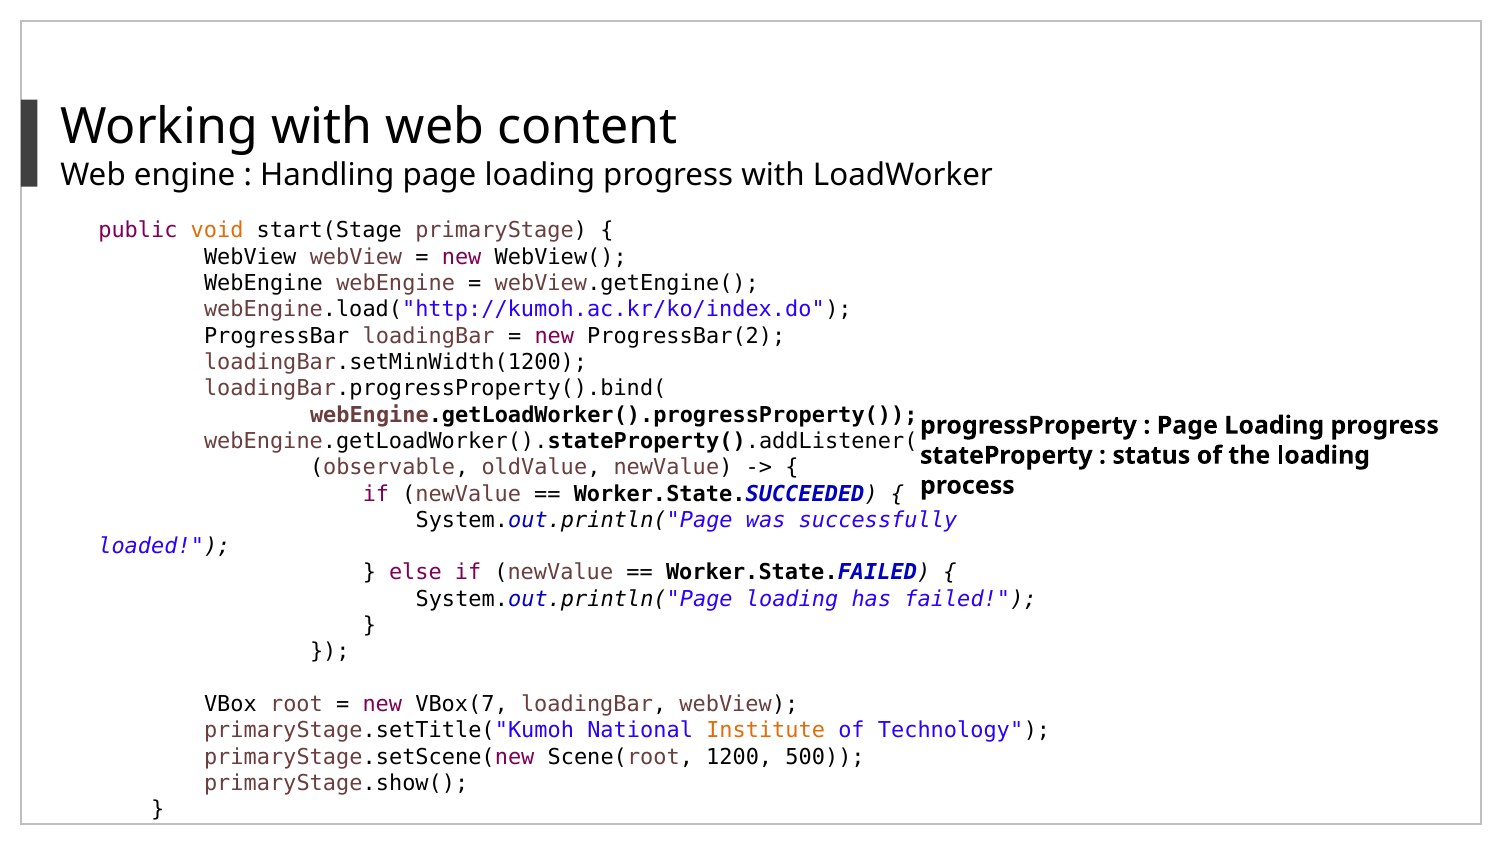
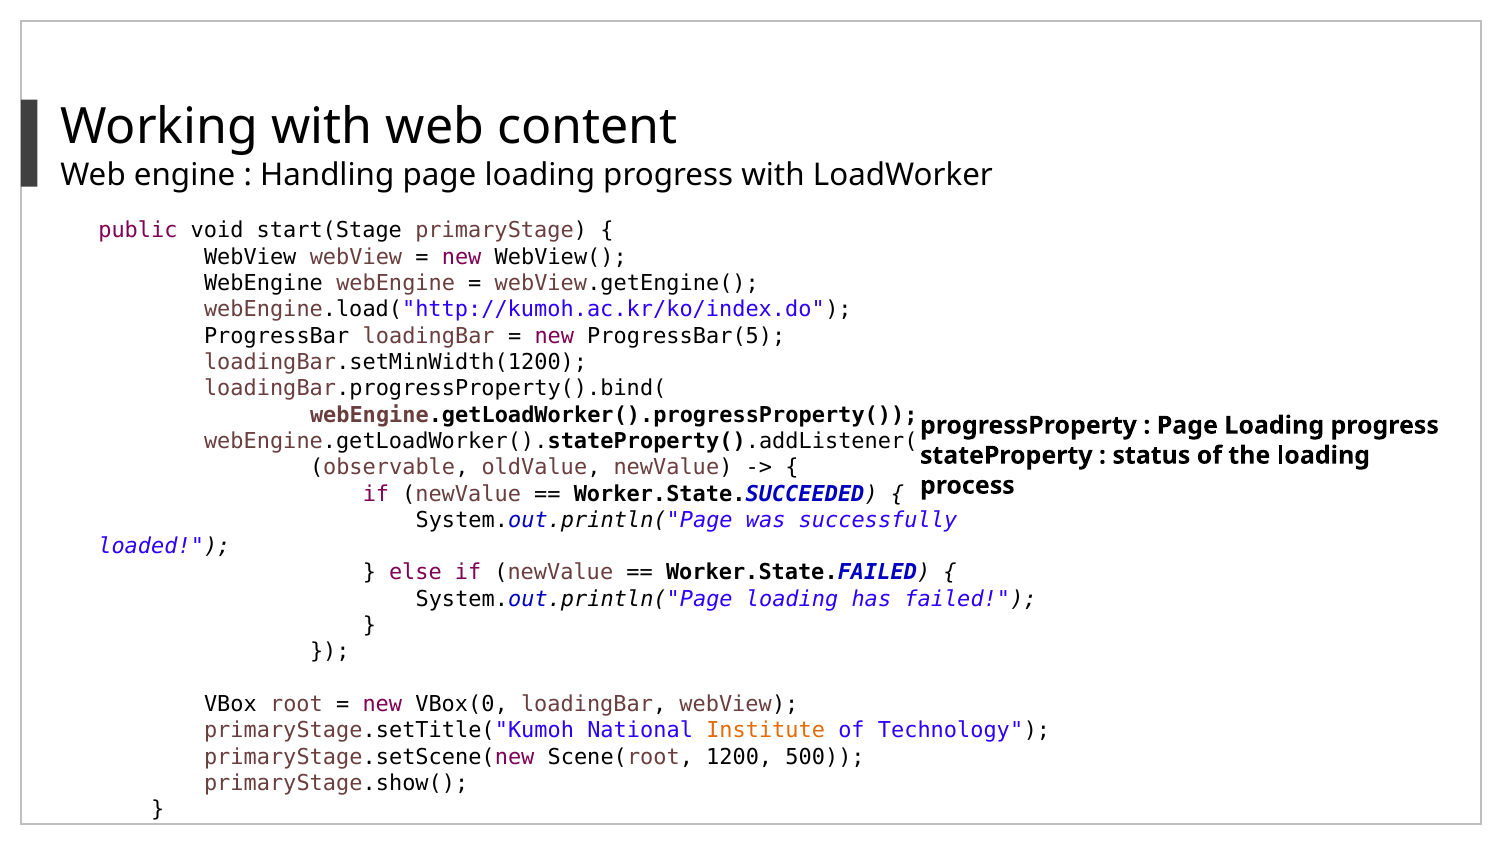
void colour: orange -> black (217, 231)
ProgressBar(2: ProgressBar(2 -> ProgressBar(5 (686, 336)
VBox(7: VBox(7 -> VBox(0 (462, 704)
